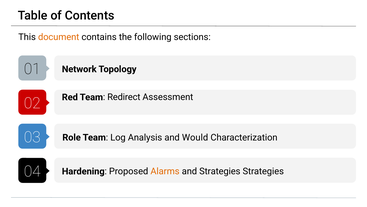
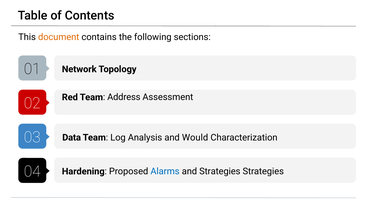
Redirect: Redirect -> Address (124, 97)
Role: Role -> Data (72, 137)
Alarms colour: orange -> blue (165, 171)
